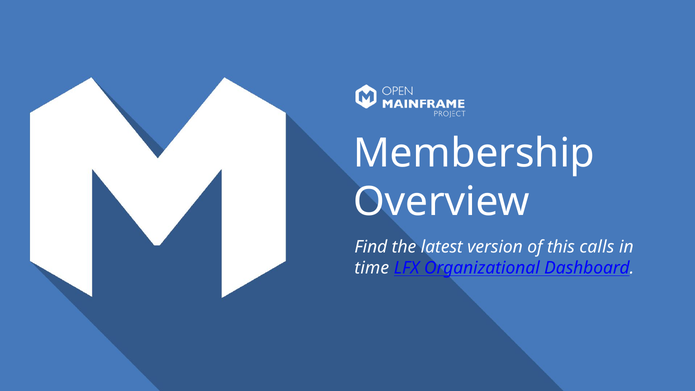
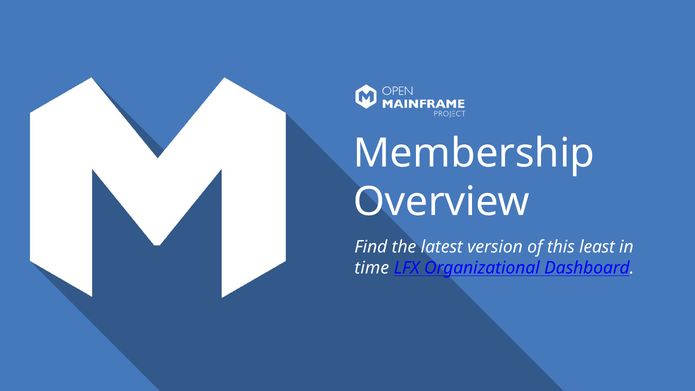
calls: calls -> least (597, 247)
